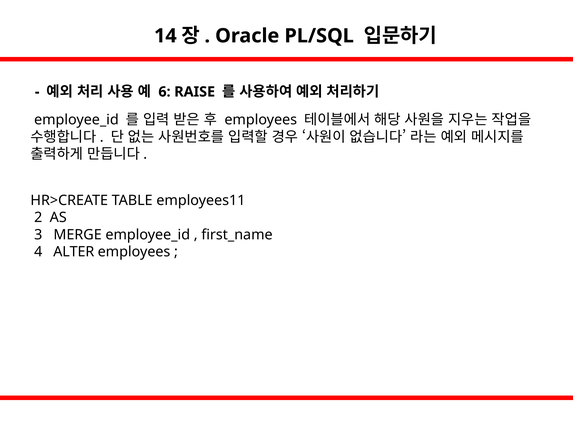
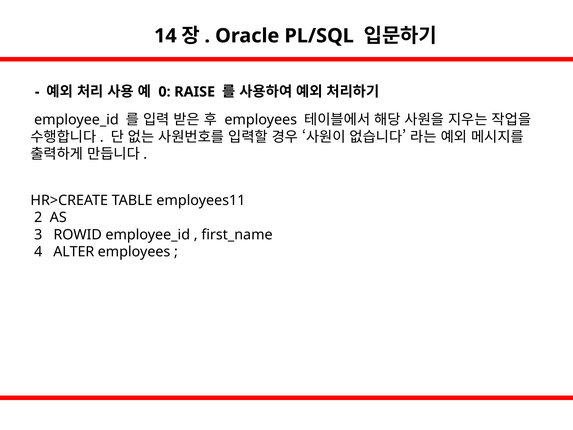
6: 6 -> 0 (164, 92)
MERGE: MERGE -> ROWID (78, 235)
